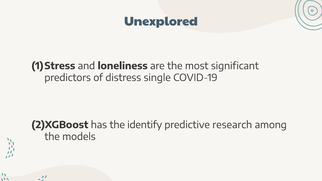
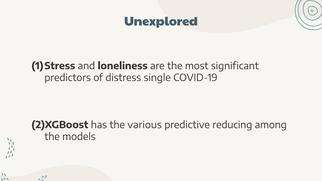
identify: identify -> various (145, 125)
research: research -> reducing (232, 125)
